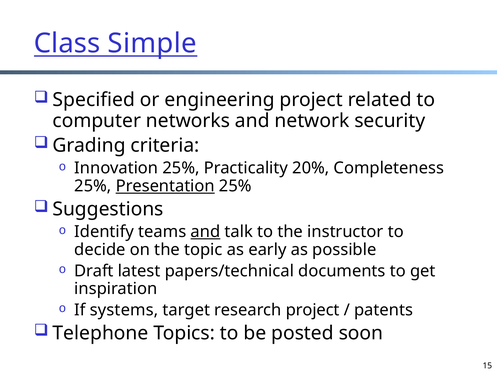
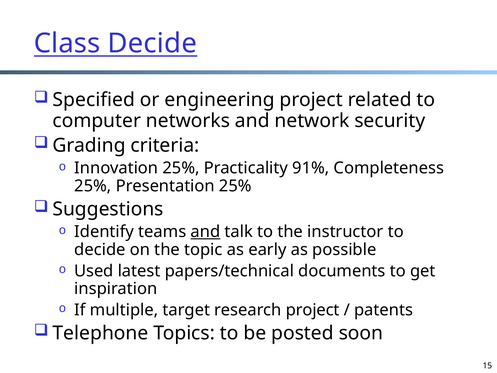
Class Simple: Simple -> Decide (152, 43)
20%: 20% -> 91% (311, 168)
Presentation underline: present -> none (165, 186)
Draft: Draft -> Used (94, 271)
systems: systems -> multiple (124, 310)
